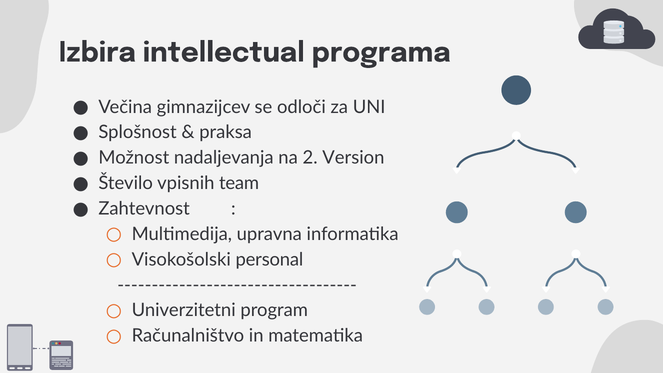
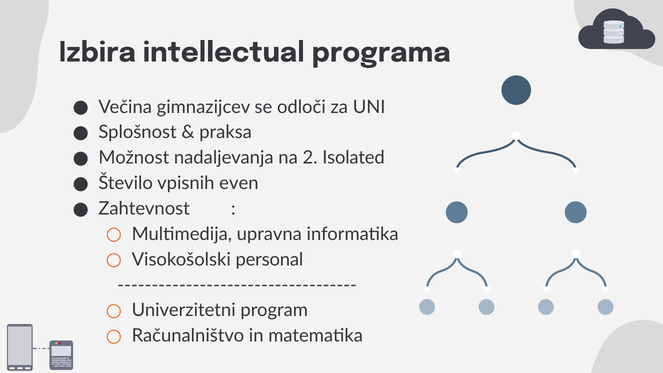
Version: Version -> Isolated (353, 158)
team: team -> even (239, 183)
